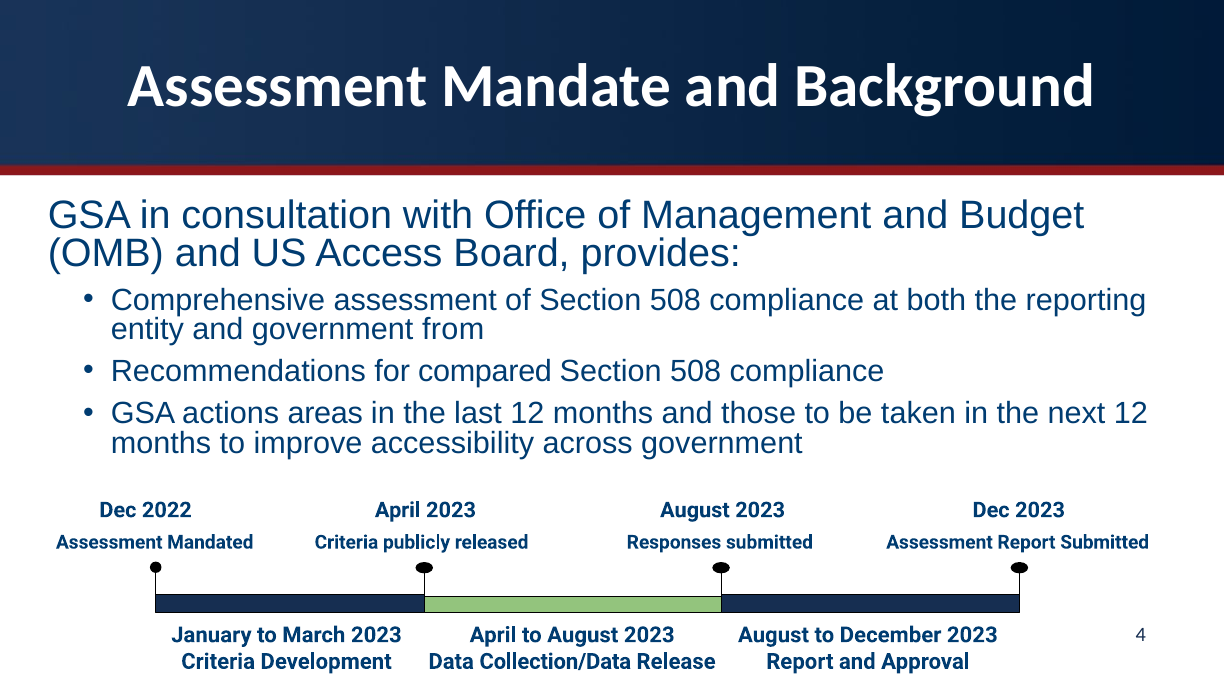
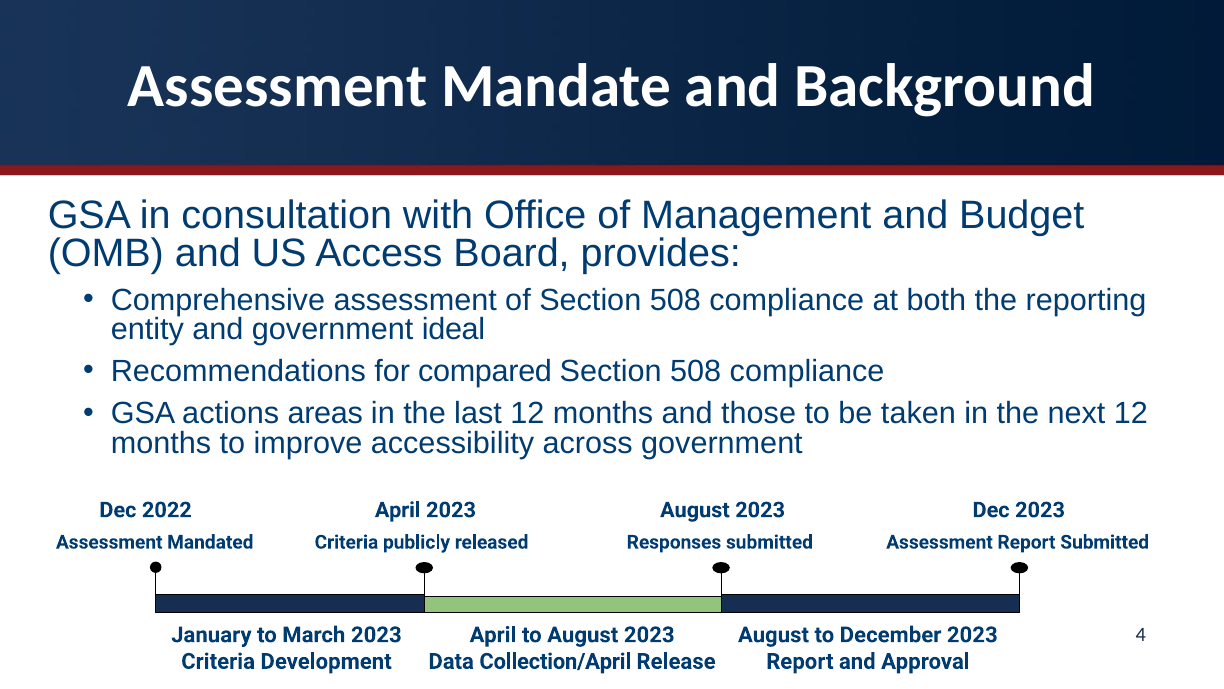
from: from -> ideal (454, 329)
Collection/Data: Collection/Data -> Collection/April (555, 661)
